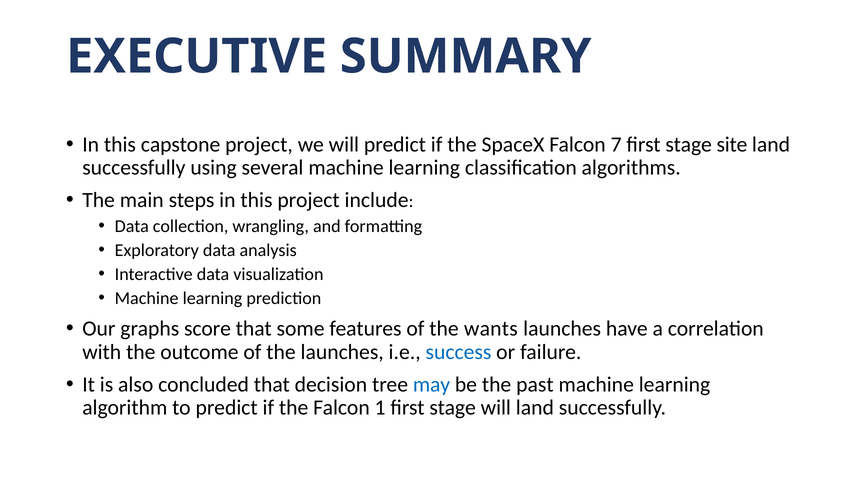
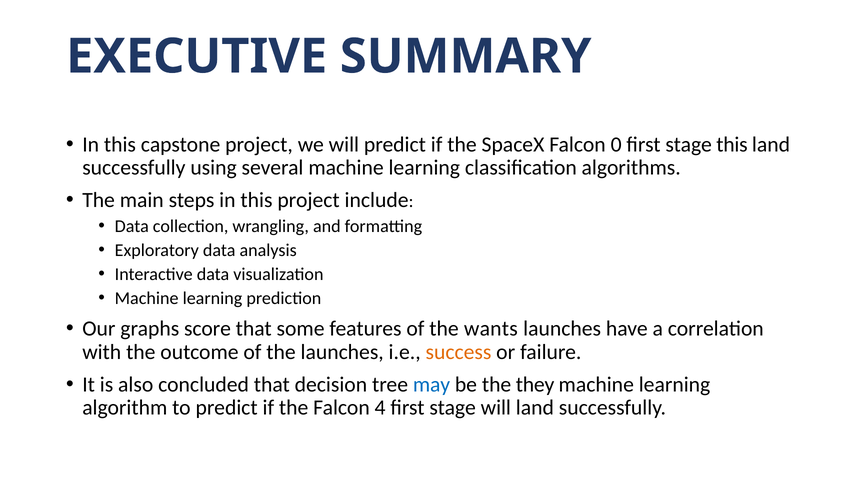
7: 7 -> 0 (616, 144)
stage site: site -> this (732, 144)
success colour: blue -> orange (458, 352)
past: past -> they (535, 384)
1: 1 -> 4 (380, 408)
